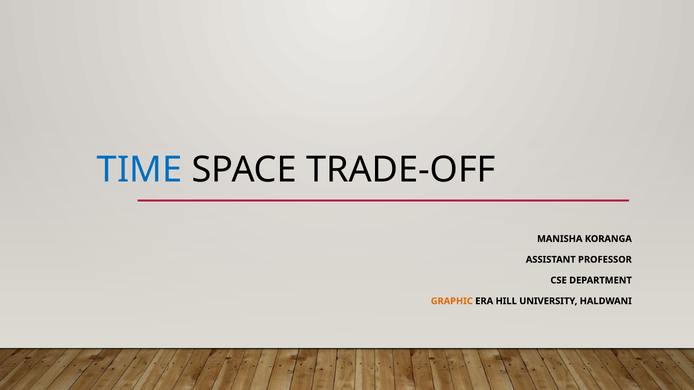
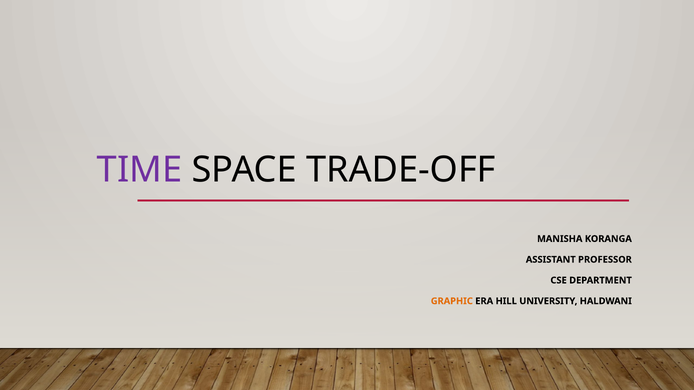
TIME colour: blue -> purple (140, 170)
